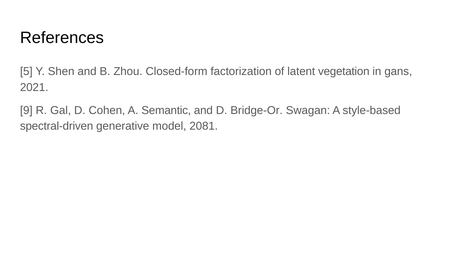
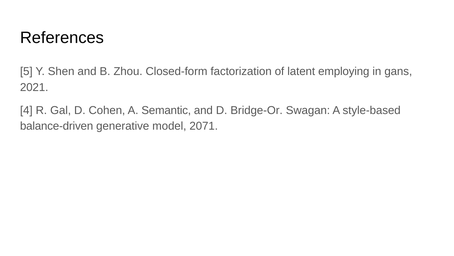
vegetation: vegetation -> employing (344, 71)
9: 9 -> 4 (26, 110)
spectral-driven: spectral-driven -> balance-driven (57, 126)
2081: 2081 -> 2071 (204, 126)
